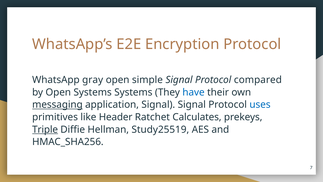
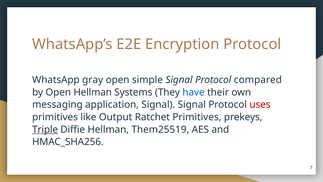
Open Systems: Systems -> Hellman (93, 92)
messaging underline: present -> none (57, 105)
uses colour: blue -> red (260, 105)
Header: Header -> Output (116, 117)
Ratchet Calculates: Calculates -> Primitives (197, 117)
Study25519: Study25519 -> Them25519 (160, 129)
